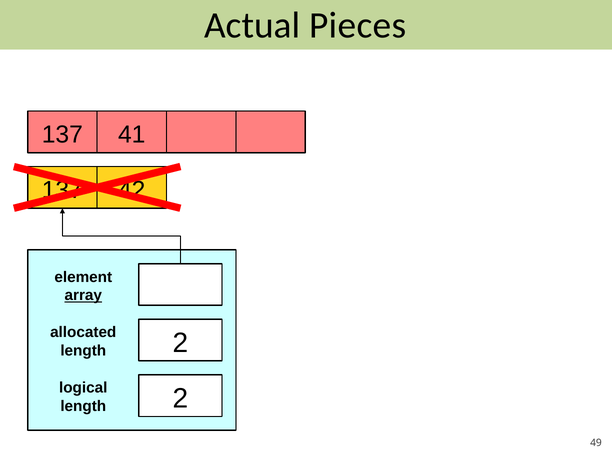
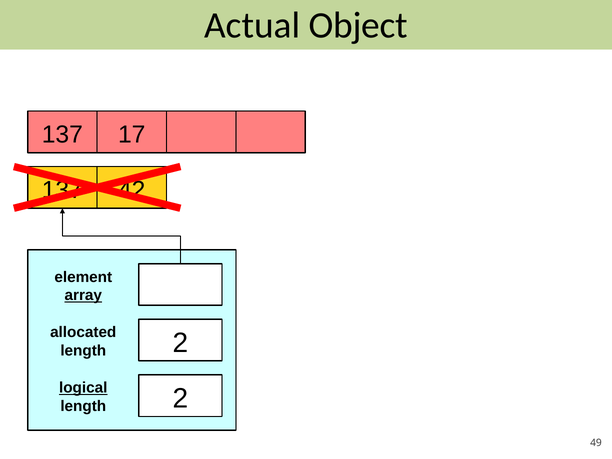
Pieces: Pieces -> Object (358, 26)
41: 41 -> 17 (132, 134)
logical underline: none -> present (83, 388)
